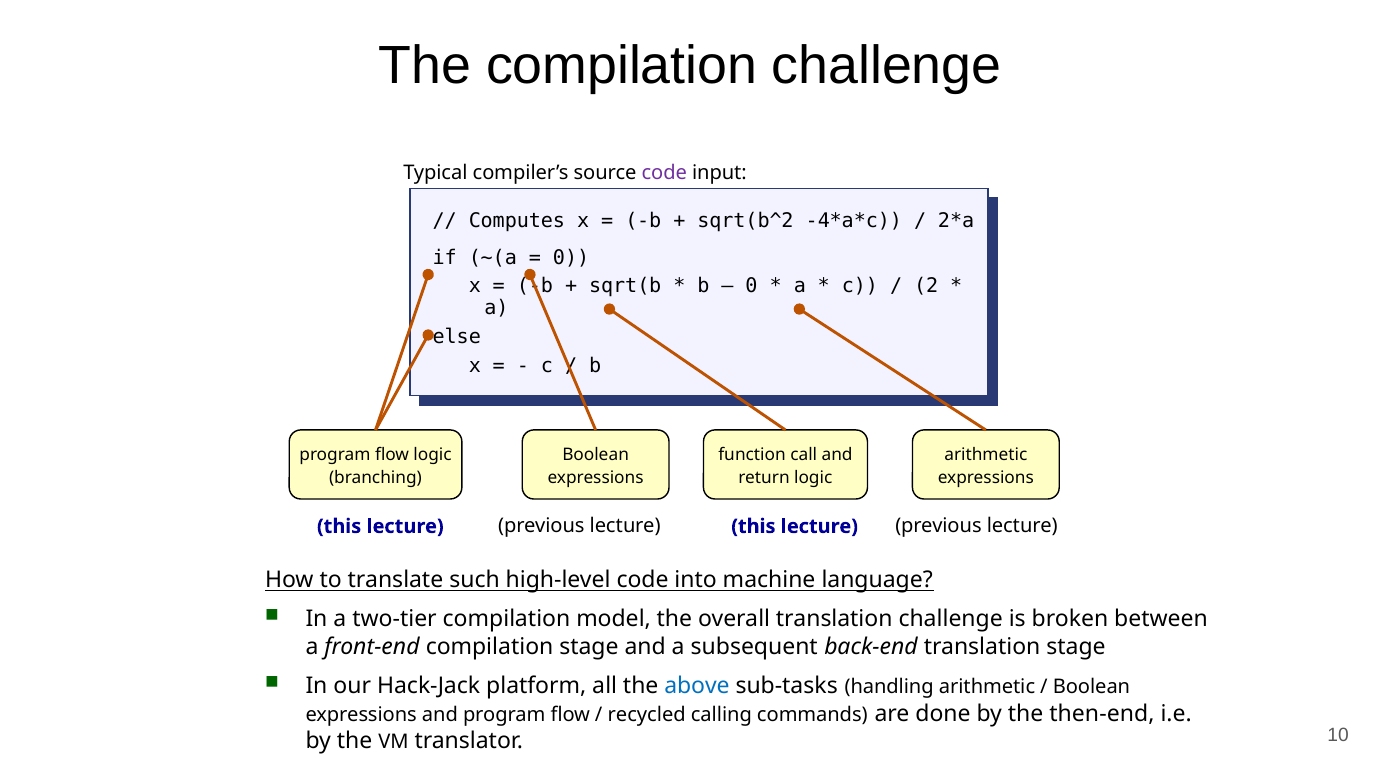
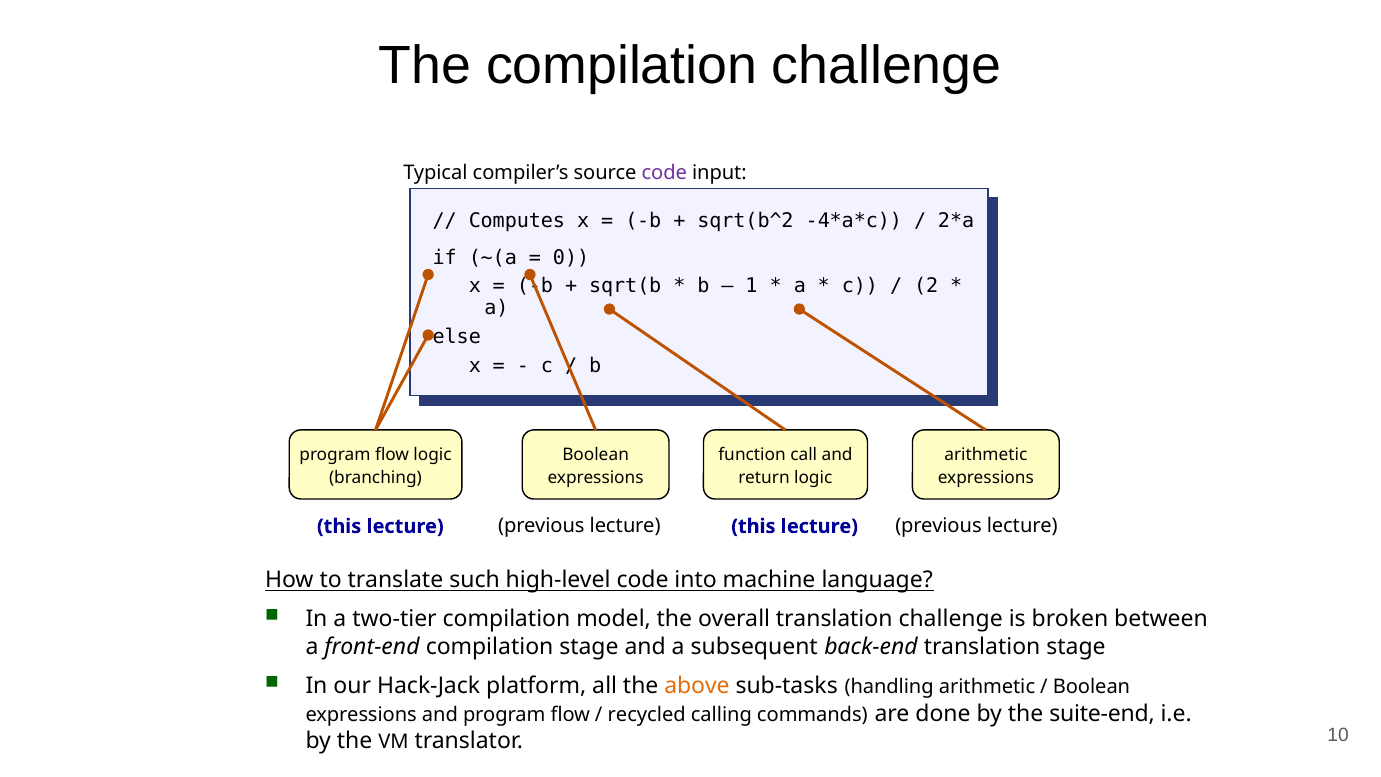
0: 0 -> 1 (752, 286)
above colour: blue -> orange (697, 686)
then-end: then-end -> suite-end (1102, 713)
